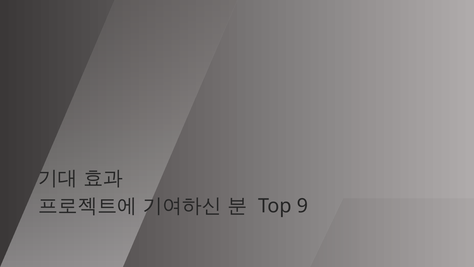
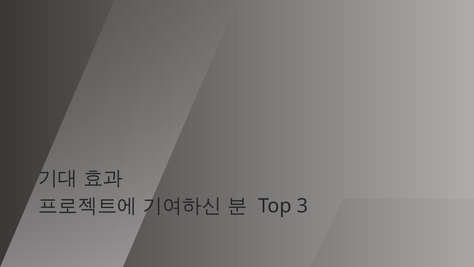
9: 9 -> 3 (302, 206)
